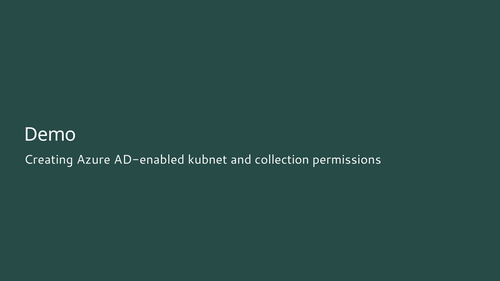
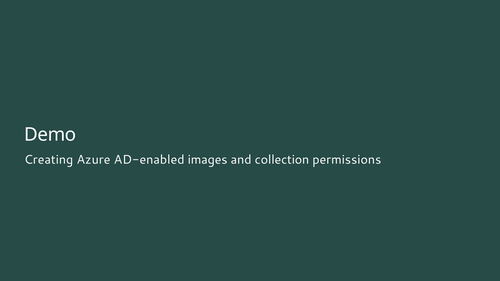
kubnet: kubnet -> images (208, 160)
